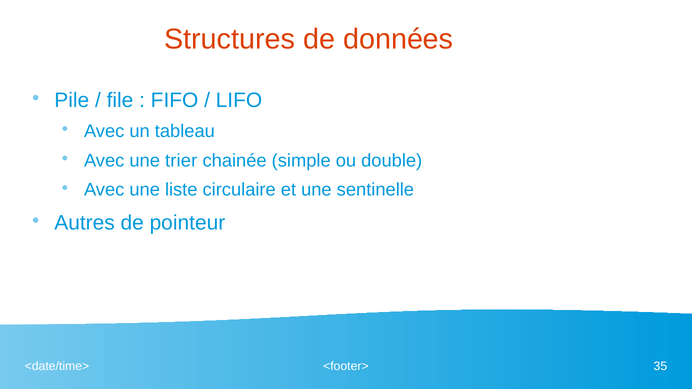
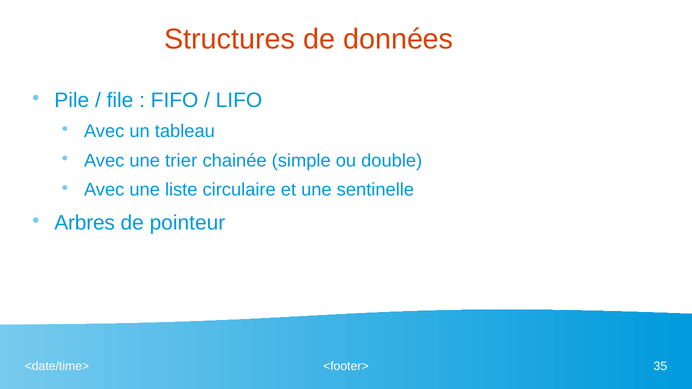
Autres: Autres -> Arbres (85, 223)
